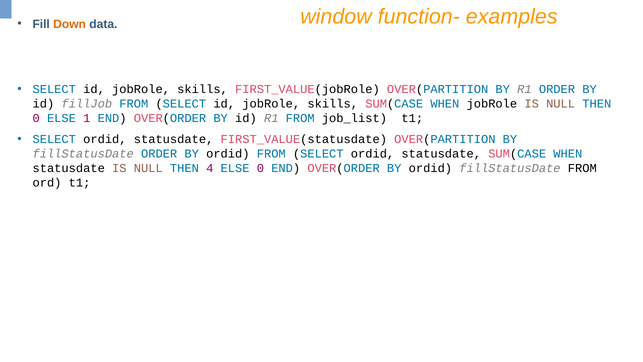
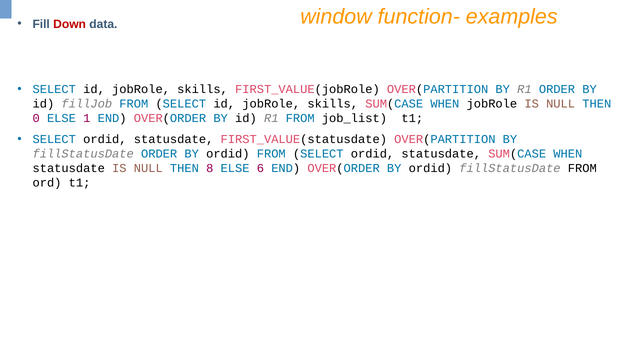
Down colour: orange -> red (70, 24)
4: 4 -> 8 (210, 168)
ELSE 0: 0 -> 6 (260, 168)
